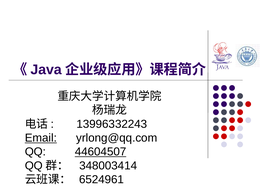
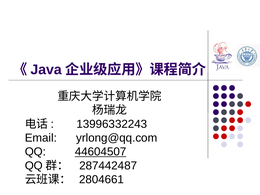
Email underline: present -> none (41, 138)
348003414: 348003414 -> 287442487 (108, 166)
6524961: 6524961 -> 2804661 (102, 179)
